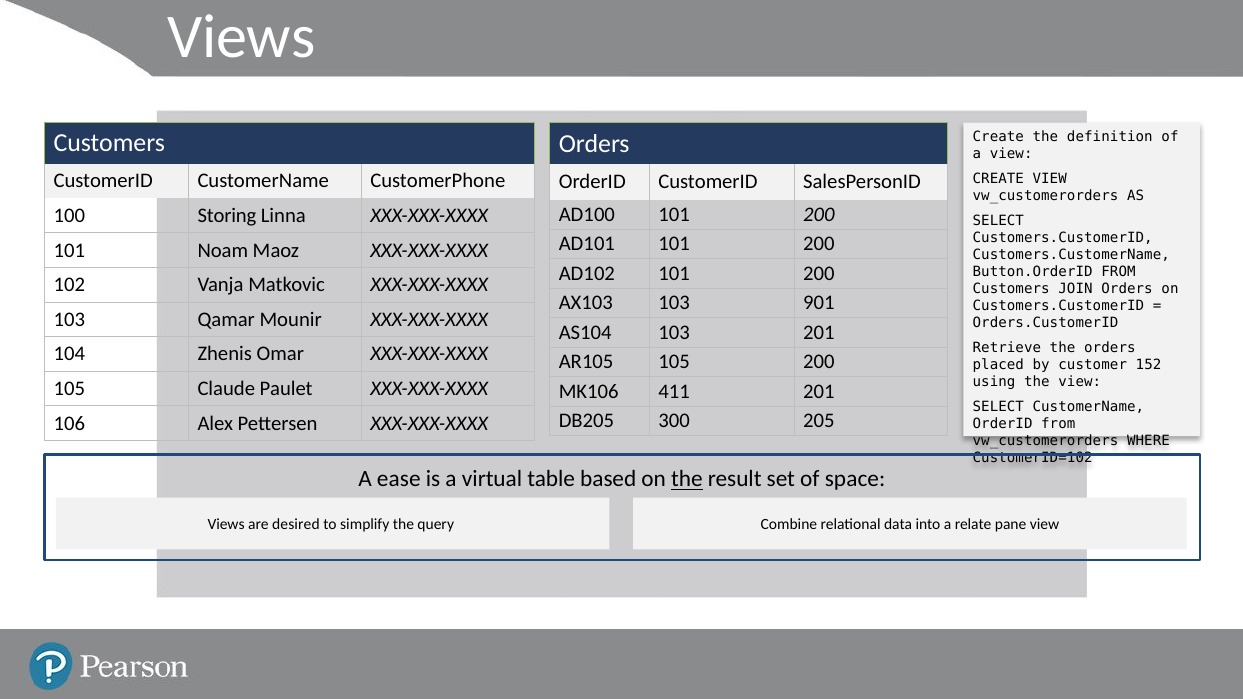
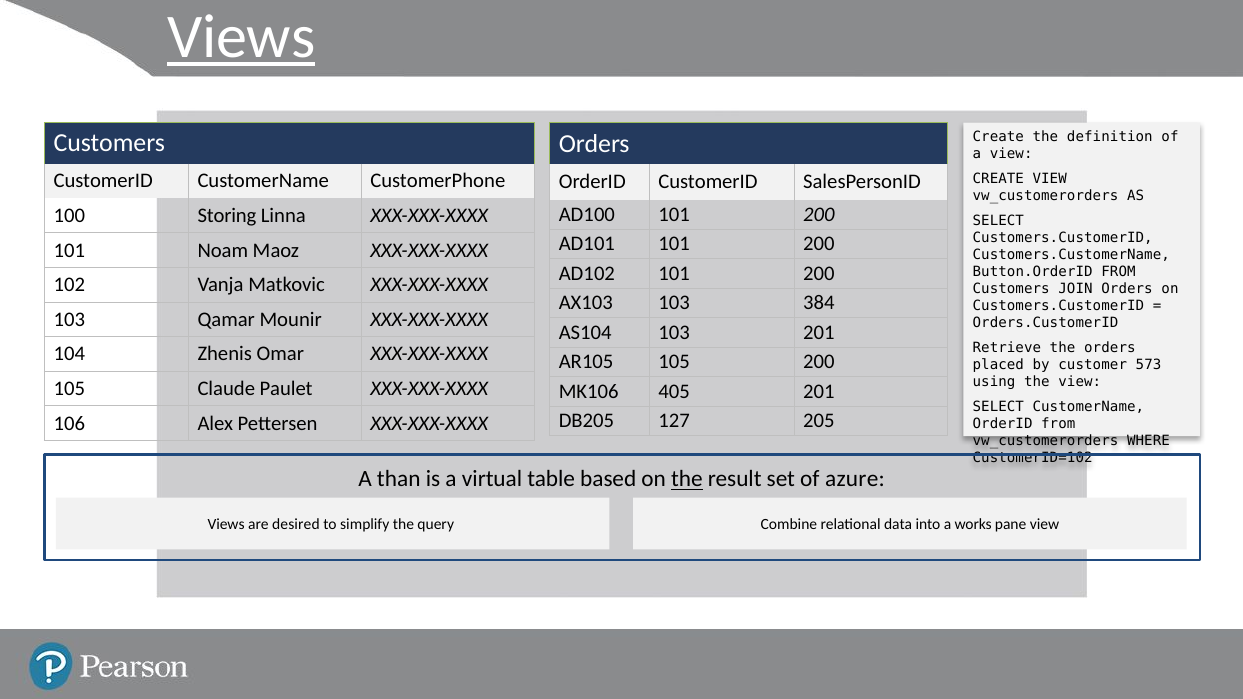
Views underline: none -> present (241, 37)
901: 901 -> 384 (819, 303)
152: 152 -> 573 (1149, 365)
411: 411 -> 405 (674, 392)
300: 300 -> 127 (674, 421)
ease: ease -> than (399, 479)
space: space -> azure (855, 479)
relate: relate -> works (973, 525)
